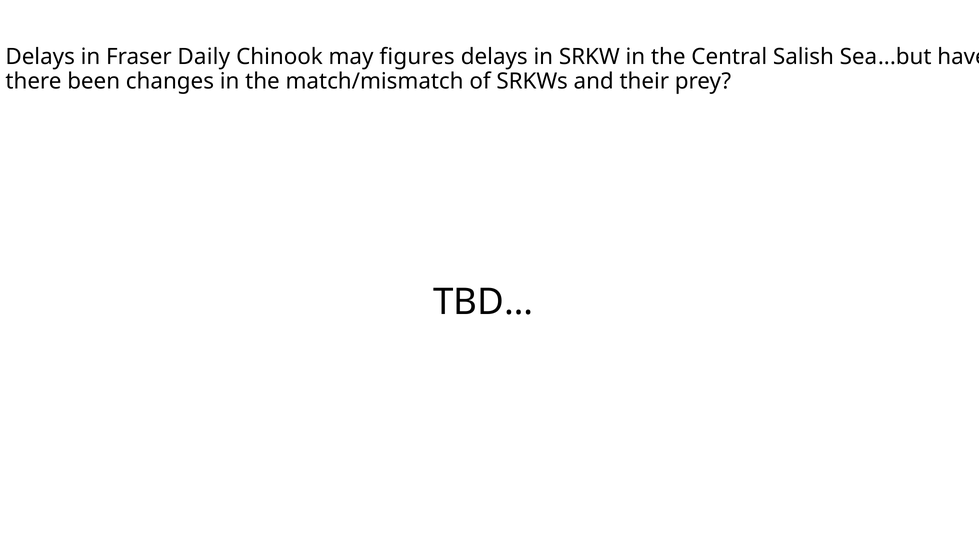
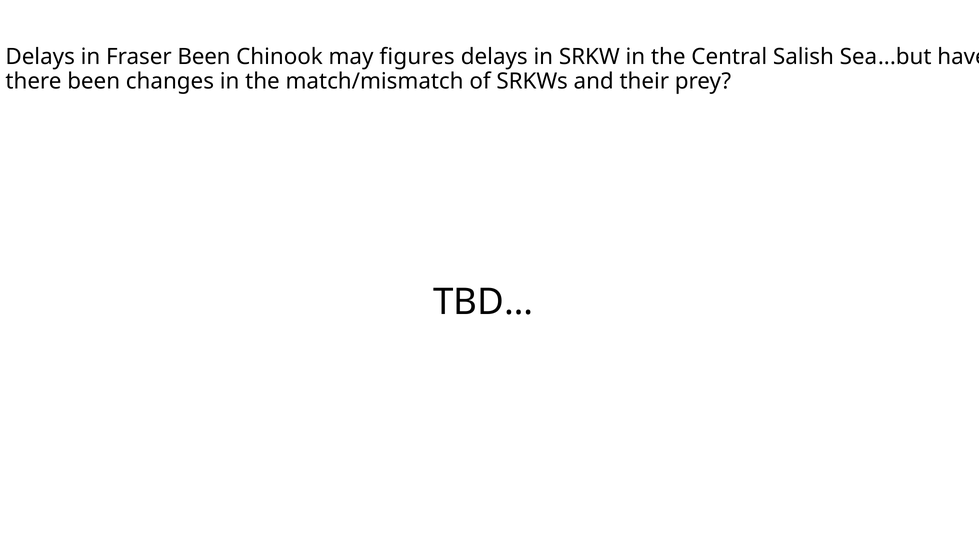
Fraser Daily: Daily -> Been (204, 57)
